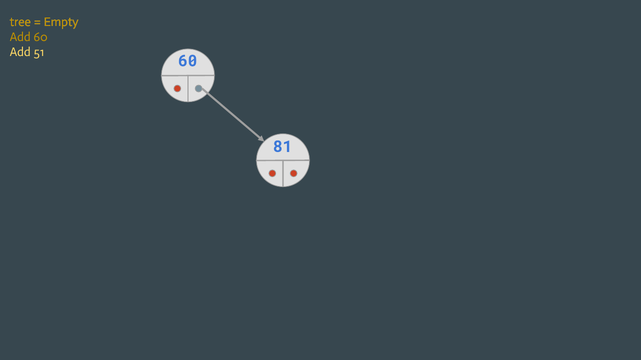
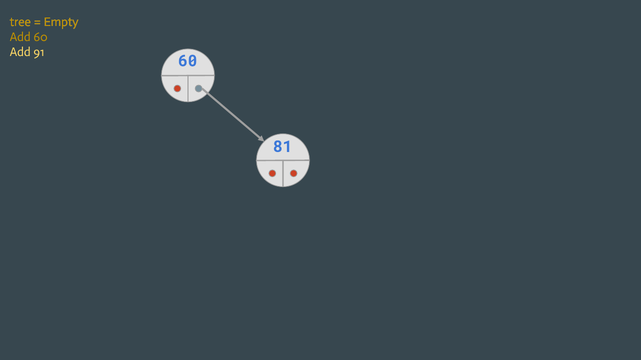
51: 51 -> 91 (39, 52)
